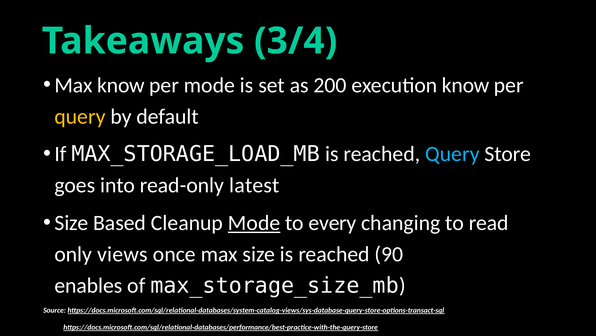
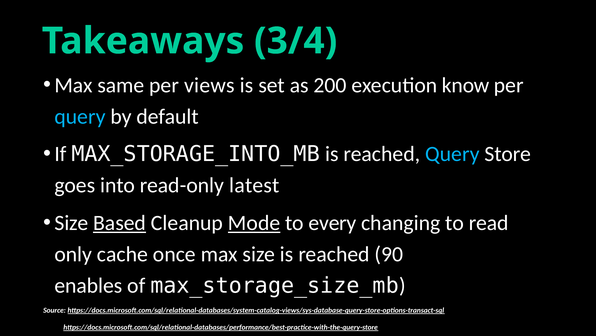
Max know: know -> same (121, 85)
per mode: mode -> views (209, 85)
query colour: yellow -> light blue (80, 116)
MAX_STORAGE_LOAD_MB: MAX_STORAGE_LOAD_MB -> MAX_STORAGE_INTO_MB (196, 154)
Based underline: none -> present (120, 223)
views: views -> cache (122, 254)
